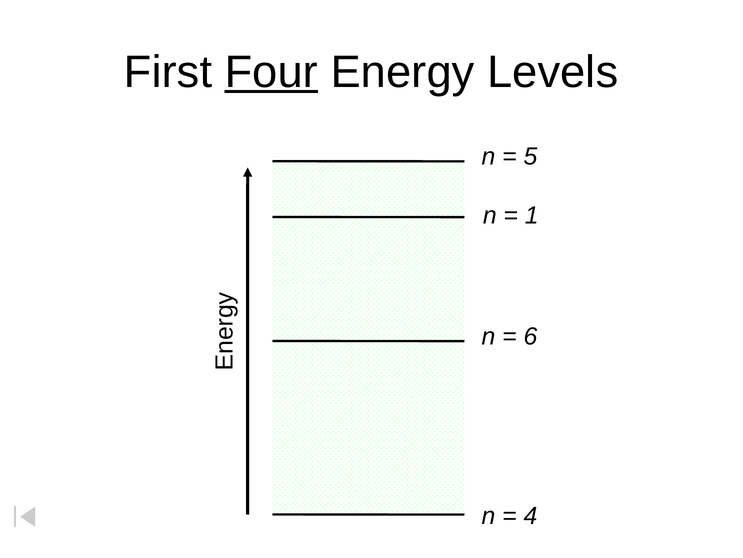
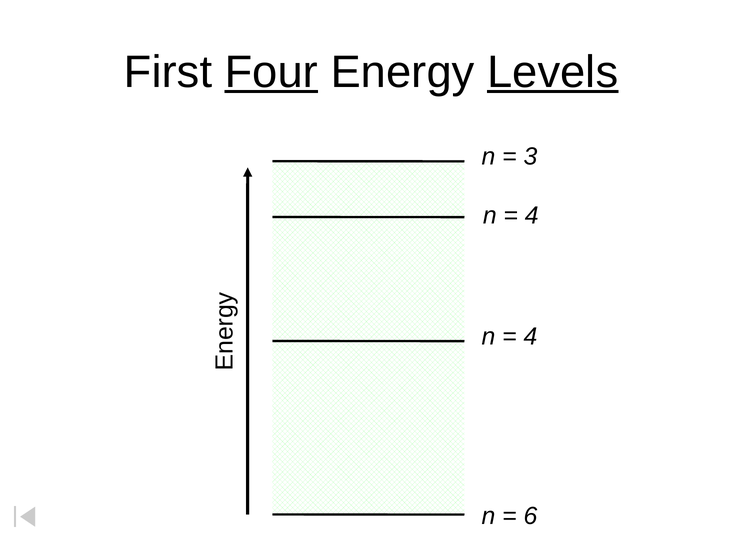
Levels underline: none -> present (553, 72)
5: 5 -> 3 (530, 156)
1: 1 -> 4 (532, 215)
6: 6 -> 4 (530, 336)
4: 4 -> 6 (530, 516)
